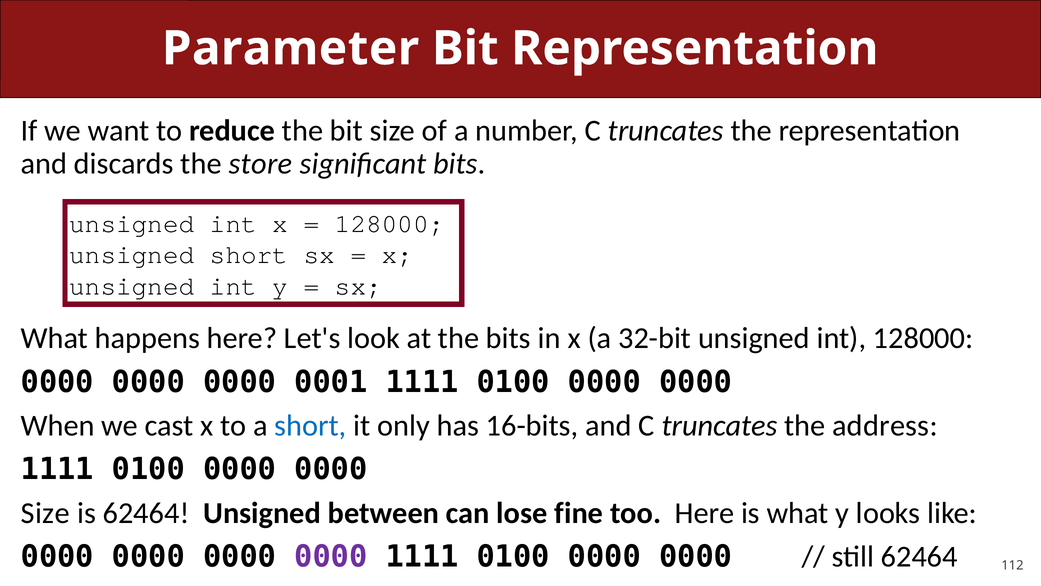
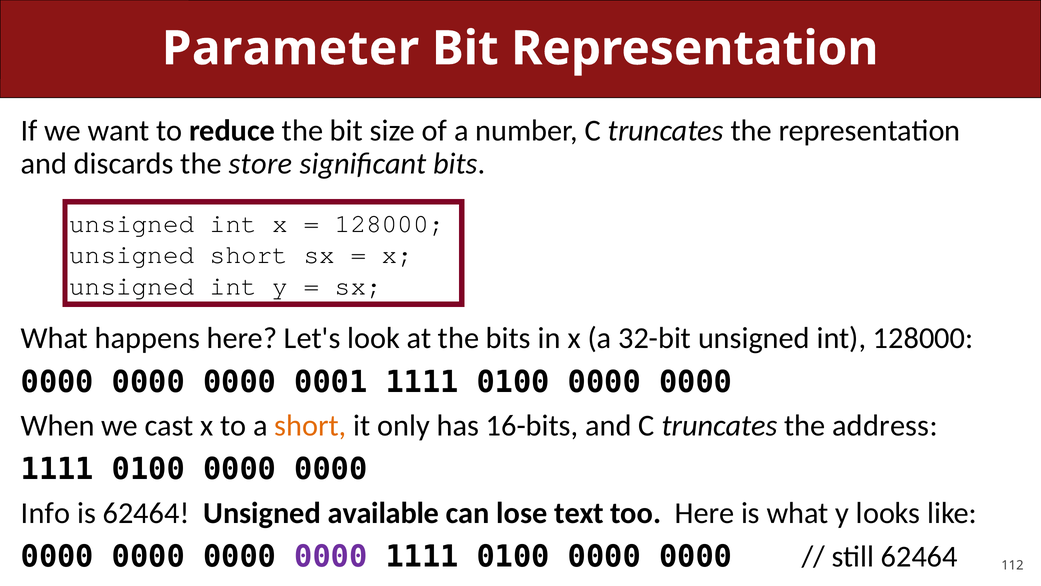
short colour: blue -> orange (311, 425)
Size: Size -> Info (45, 513)
between: between -> available (384, 513)
fine: fine -> text (579, 513)
